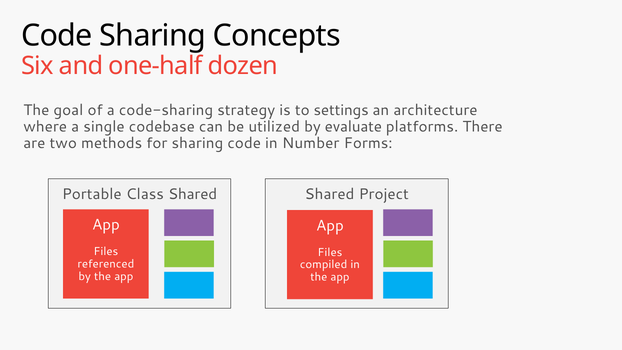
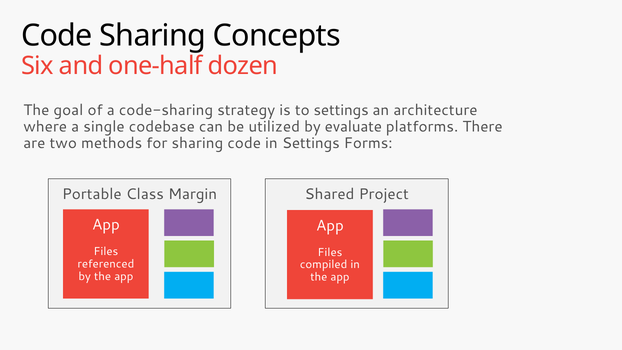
in Number: Number -> Settings (311, 143)
Class Shared: Shared -> Margin (193, 194)
